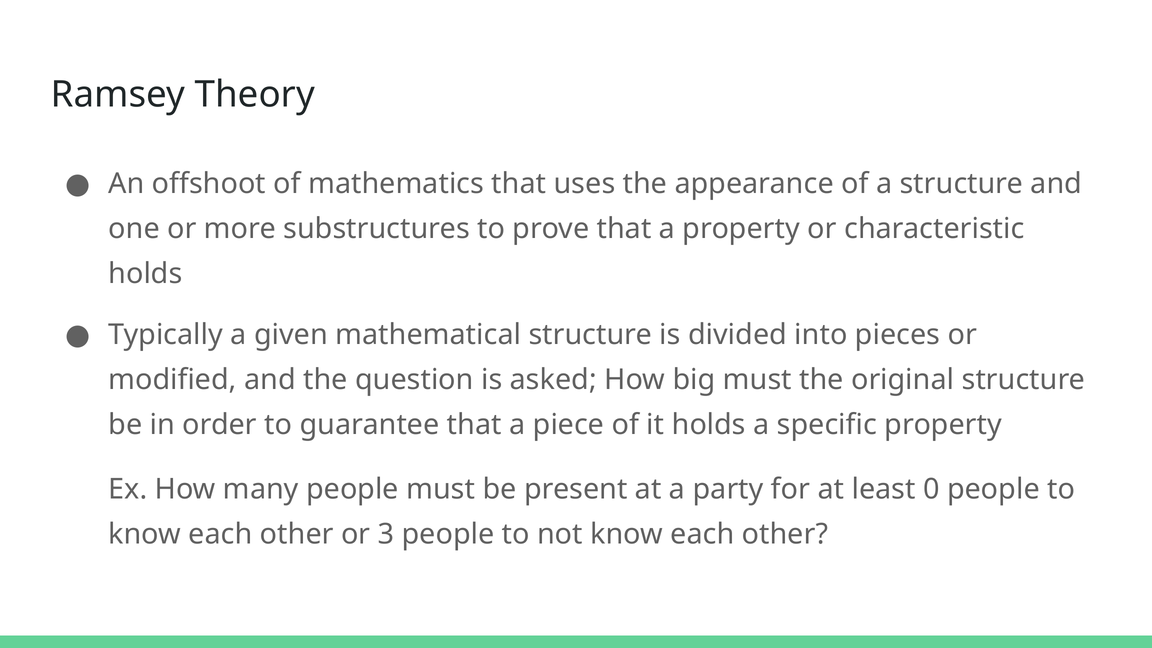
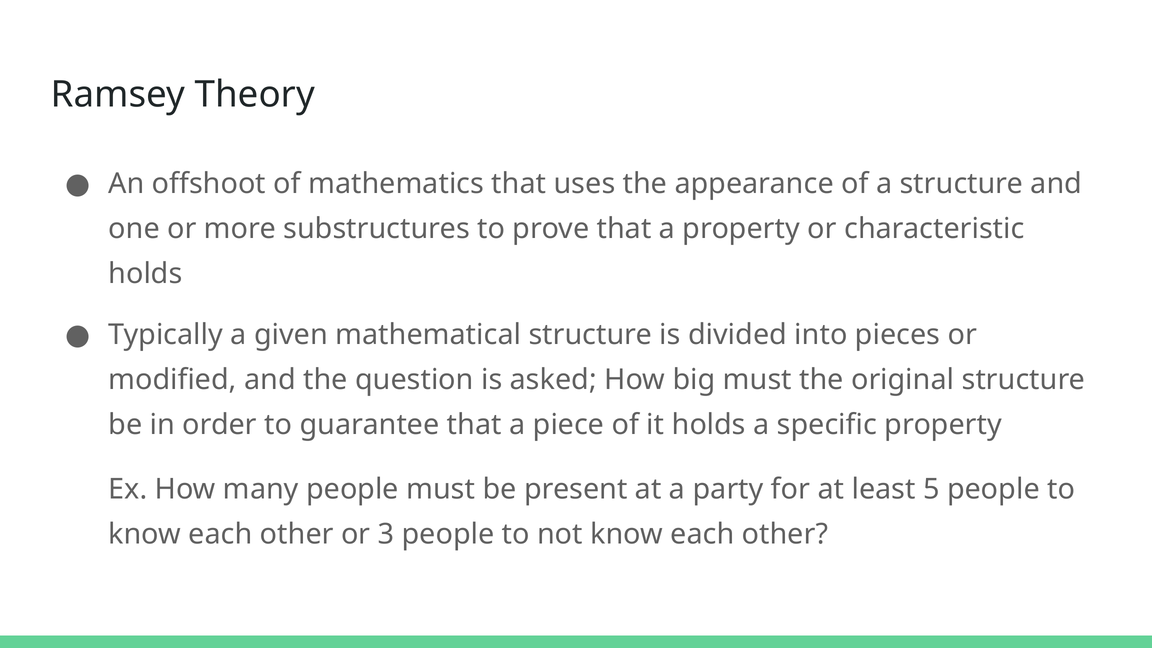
0: 0 -> 5 (931, 489)
